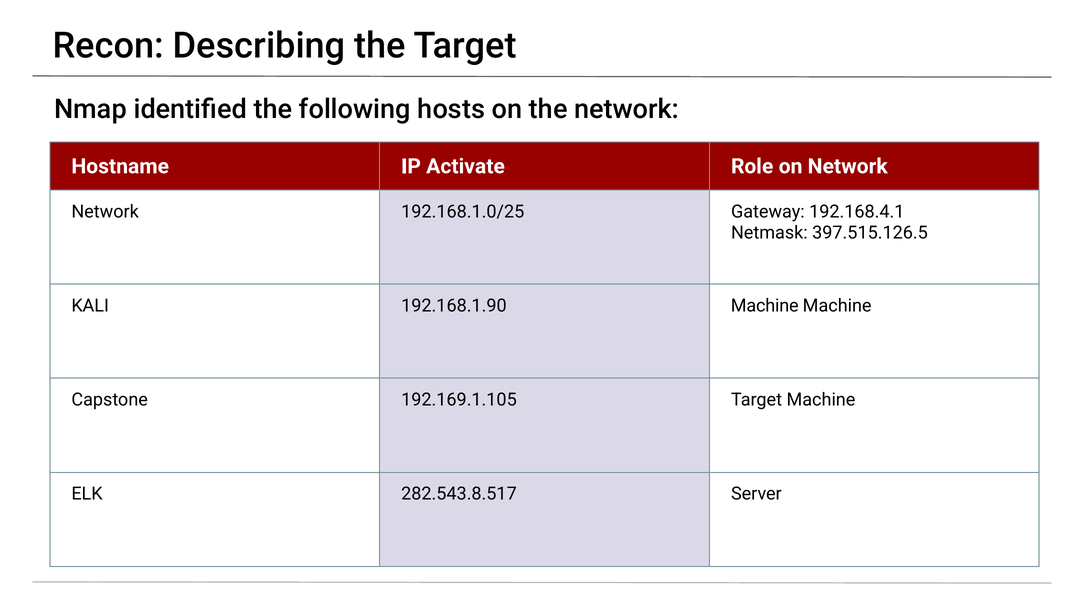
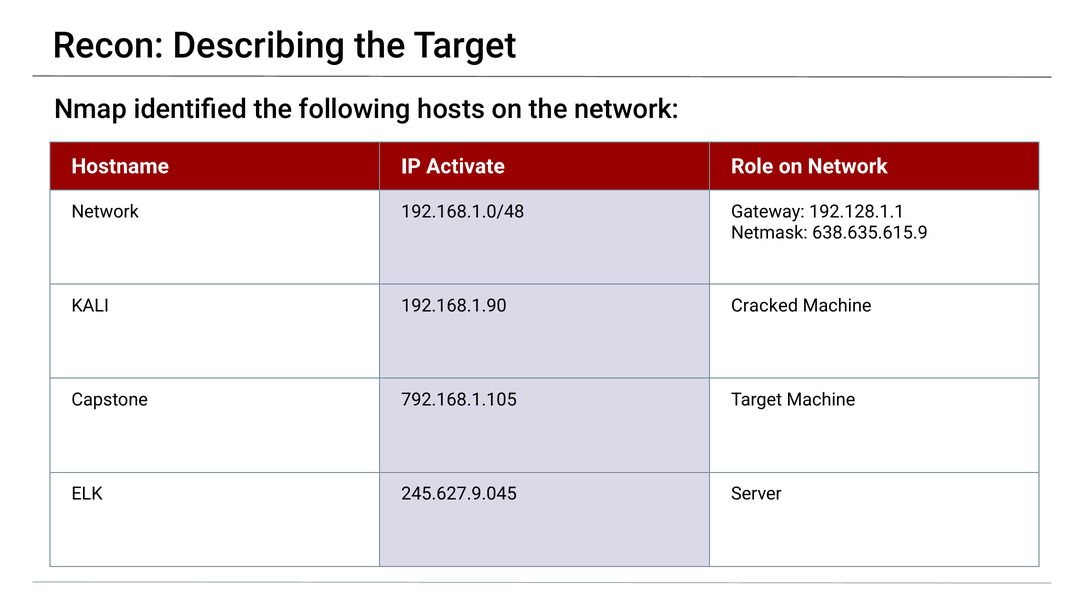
192.168.1.0/25: 192.168.1.0/25 -> 192.168.1.0/48 (463, 212)
192.168.4.1: 192.168.4.1 -> 192.128.1.1 (857, 212)
397.515.126.5: 397.515.126.5 -> 638.635.615.9 (870, 233)
192.168.1.90 Machine: Machine -> Cracked (765, 306)
192.169.1.105: 192.169.1.105 -> 792.168.1.105 (459, 400)
282.543.8.517: 282.543.8.517 -> 245.627.9.045 (459, 494)
